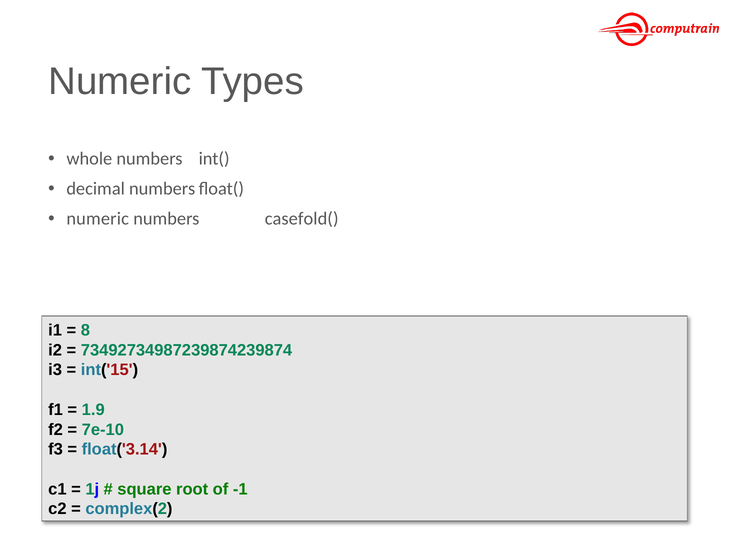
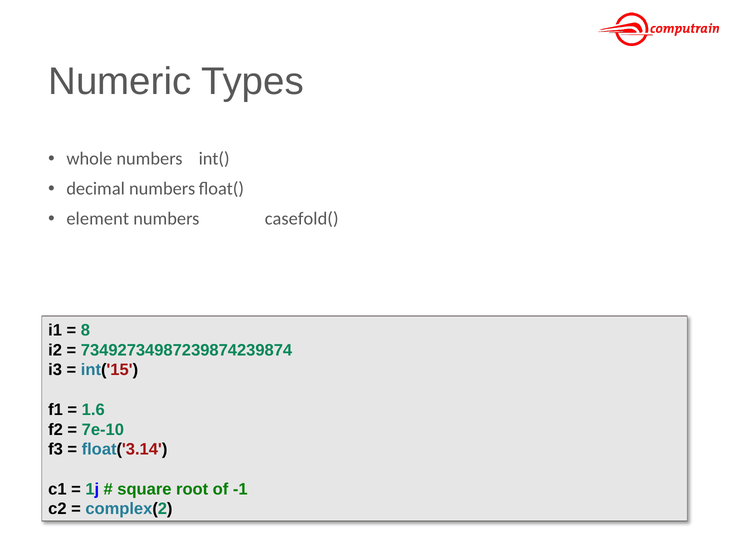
numeric: numeric -> element (98, 219)
1.9: 1.9 -> 1.6 (93, 409)
